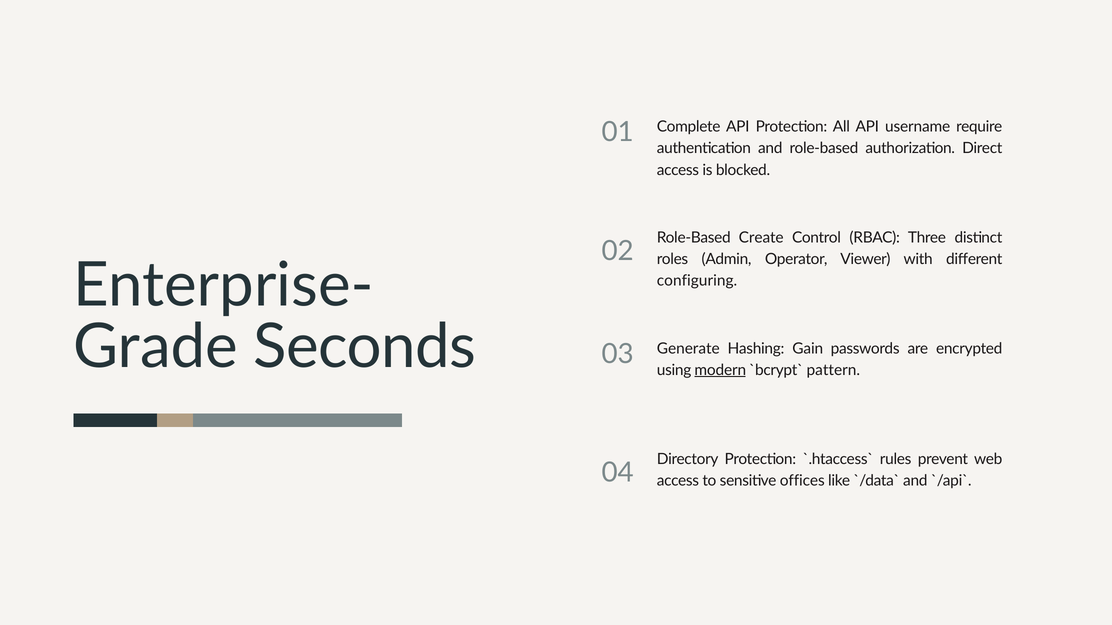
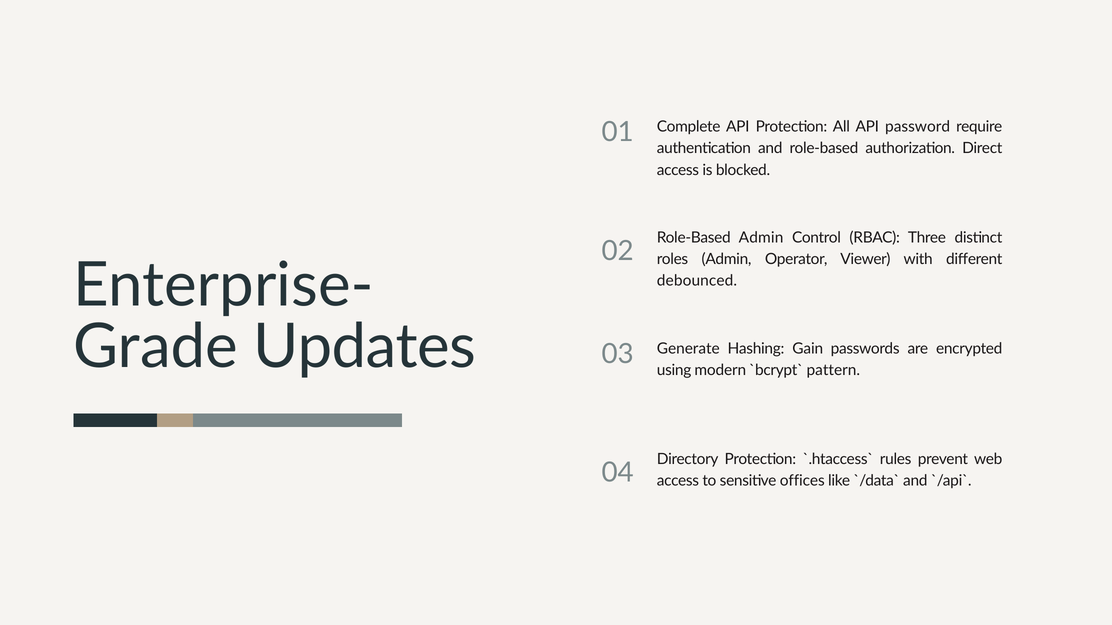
username: username -> password (918, 127)
Role-Based Create: Create -> Admin (761, 238)
configuring: configuring -> debounced (697, 281)
Seconds: Seconds -> Updates (365, 347)
modern underline: present -> none (720, 370)
